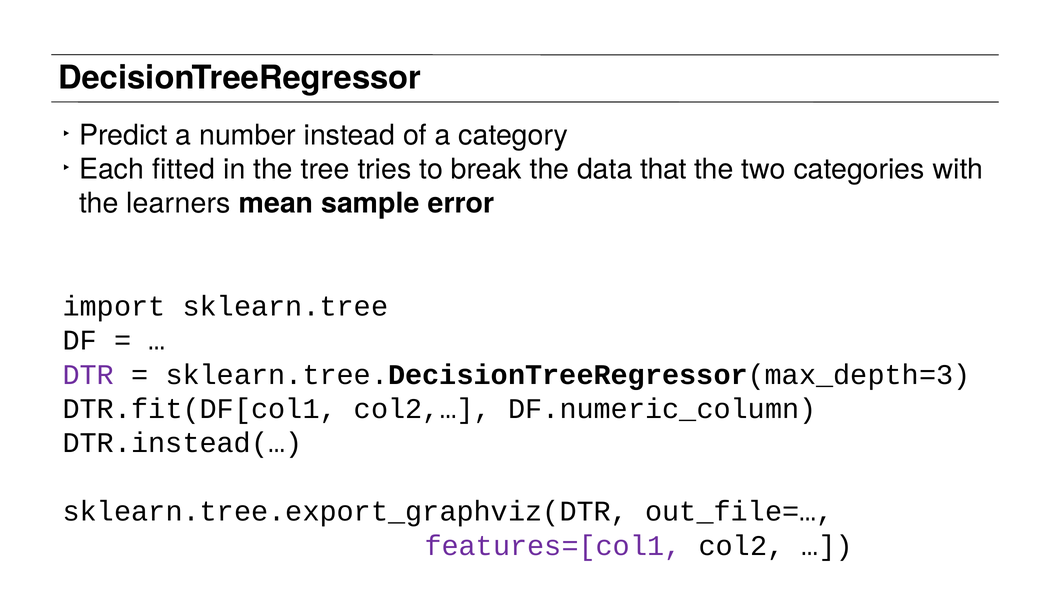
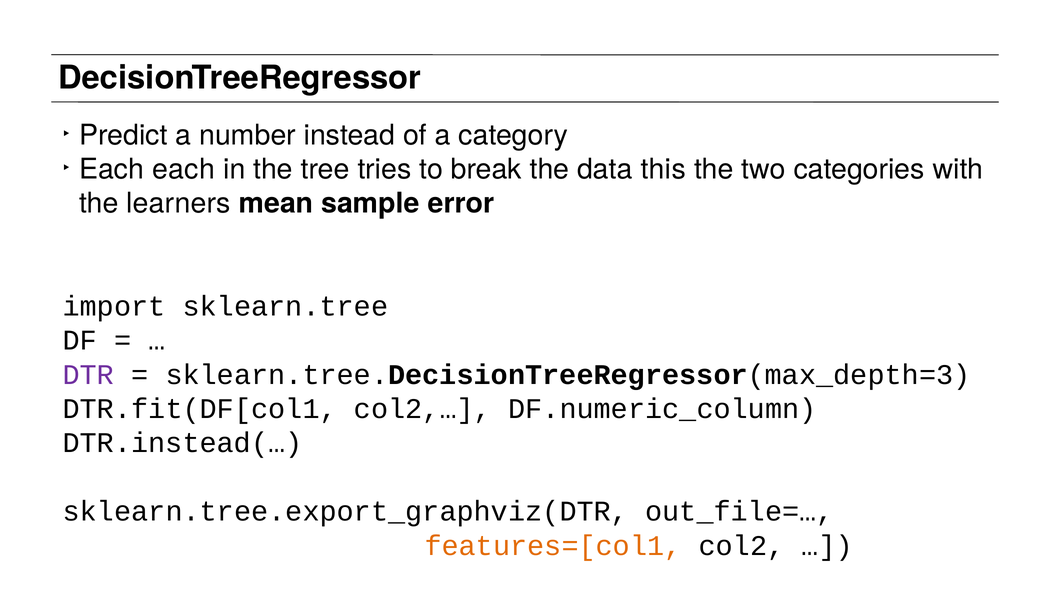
Each fitted: fitted -> each (184, 169)
that: that -> this (663, 169)
features=[col1 colour: purple -> orange (553, 545)
